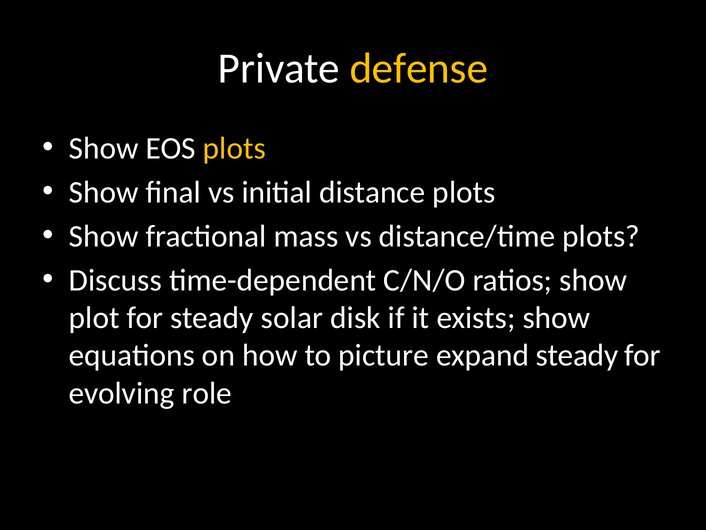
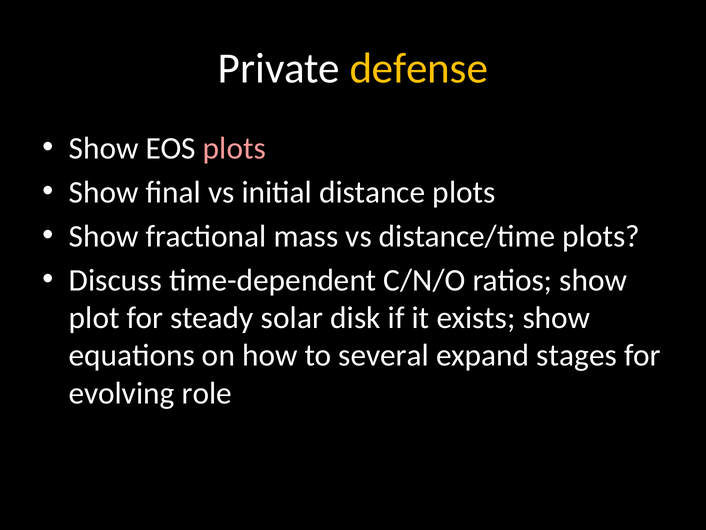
plots colour: yellow -> pink (234, 148)
picture: picture -> several (384, 355)
expand steady: steady -> stages (577, 355)
